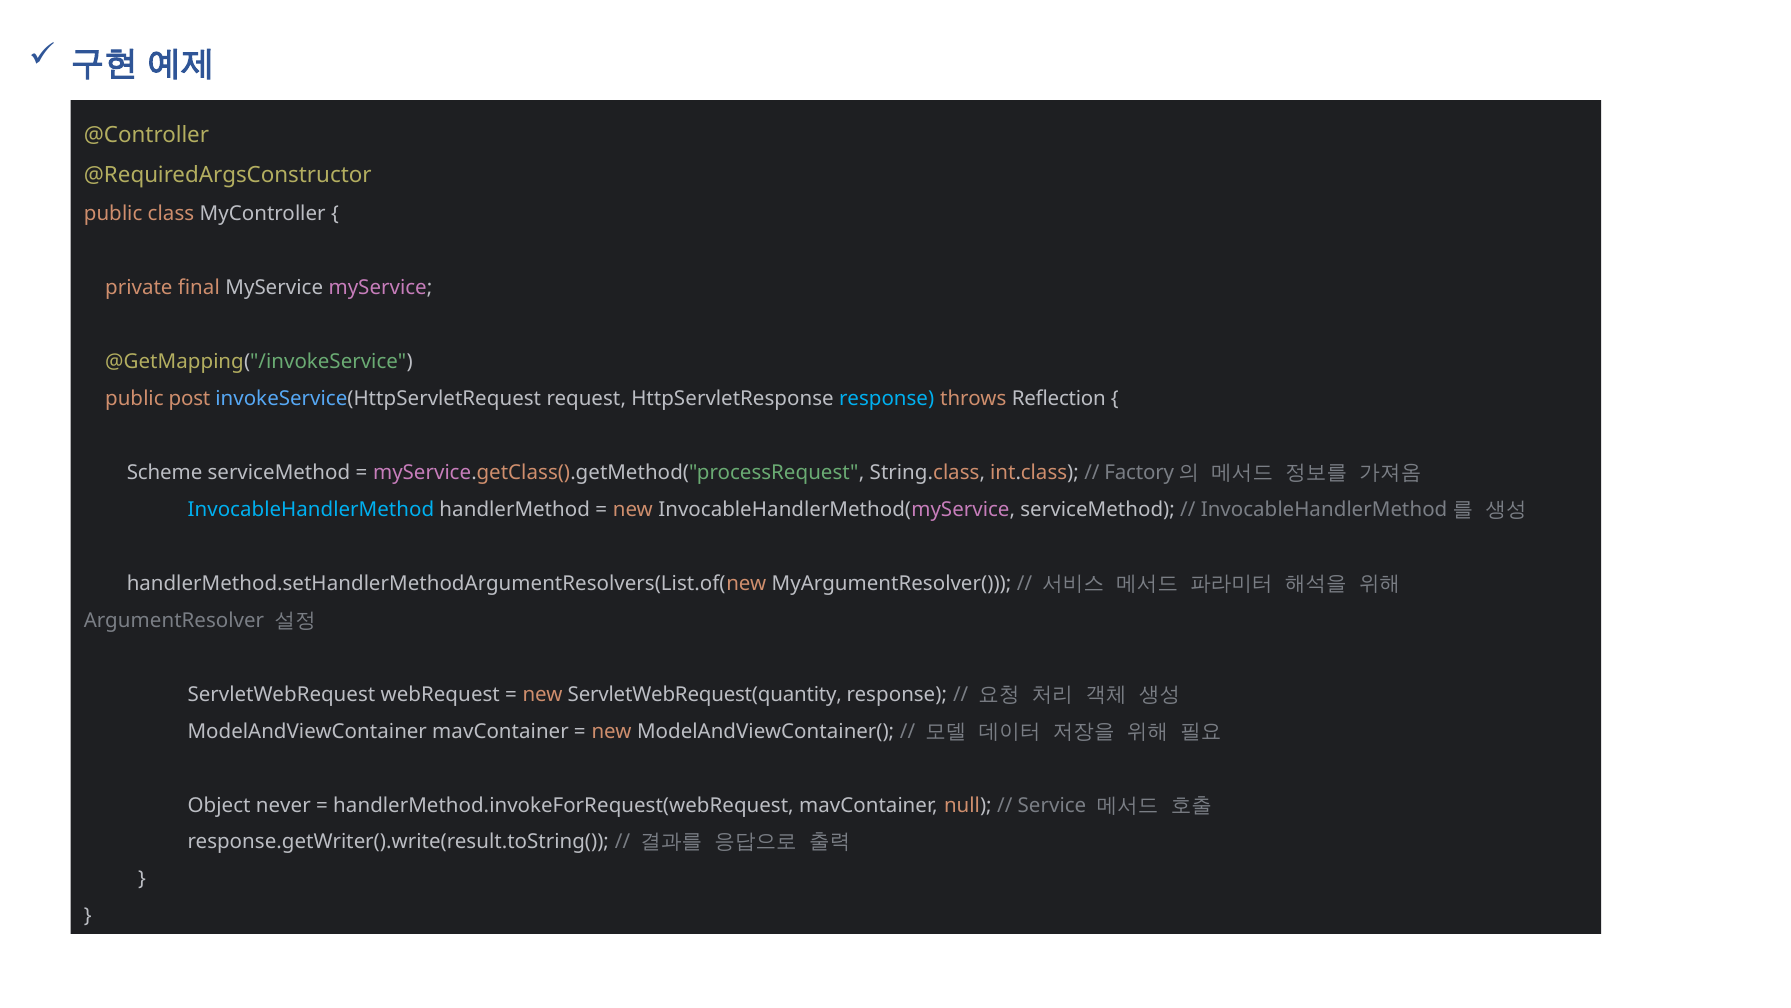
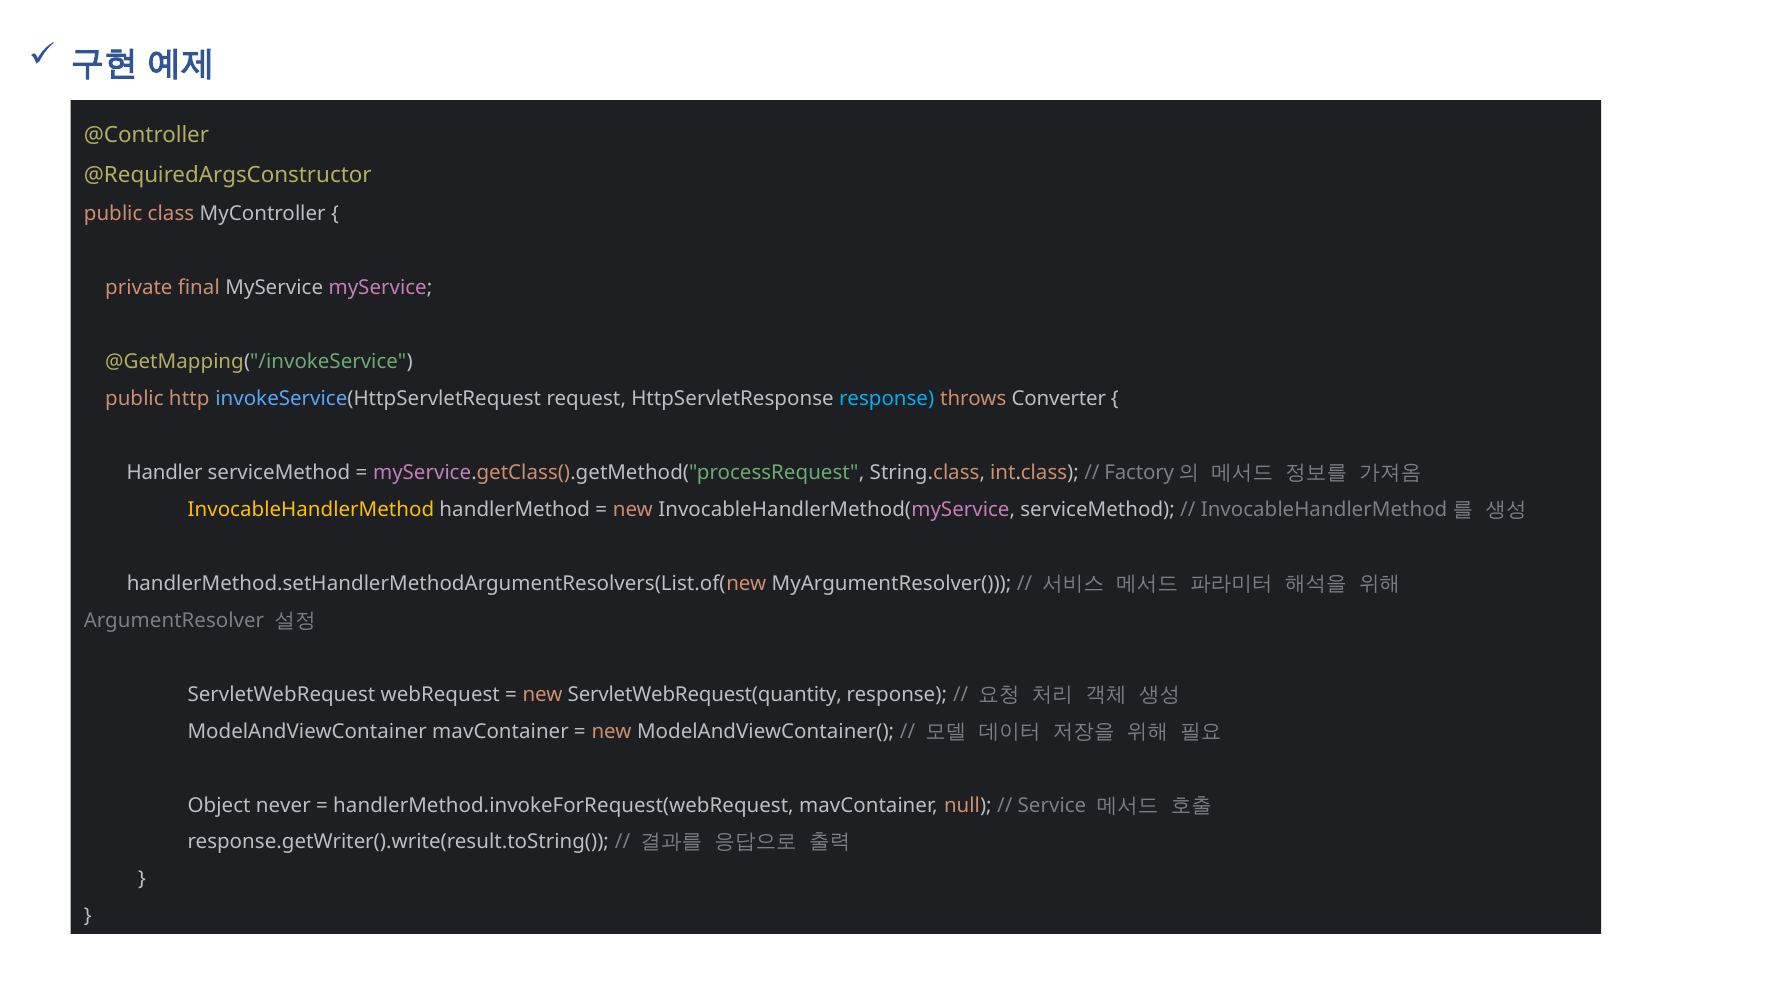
post: post -> http (189, 398)
Reflection: Reflection -> Converter (1059, 398)
Scheme: Scheme -> Handler (165, 472)
InvocableHandlerMethod colour: light blue -> yellow (311, 509)
